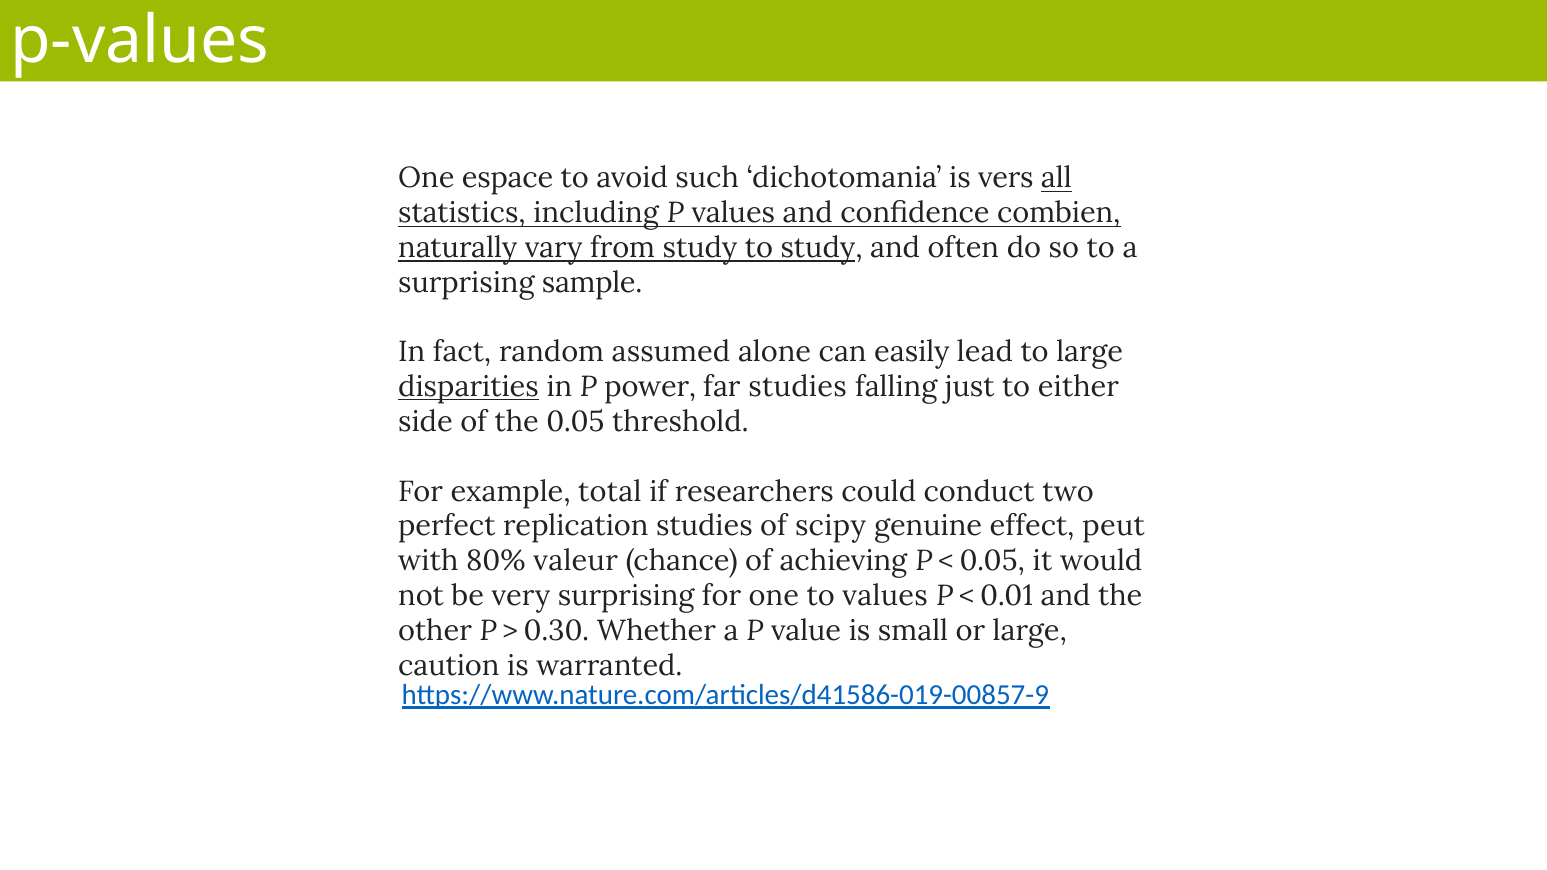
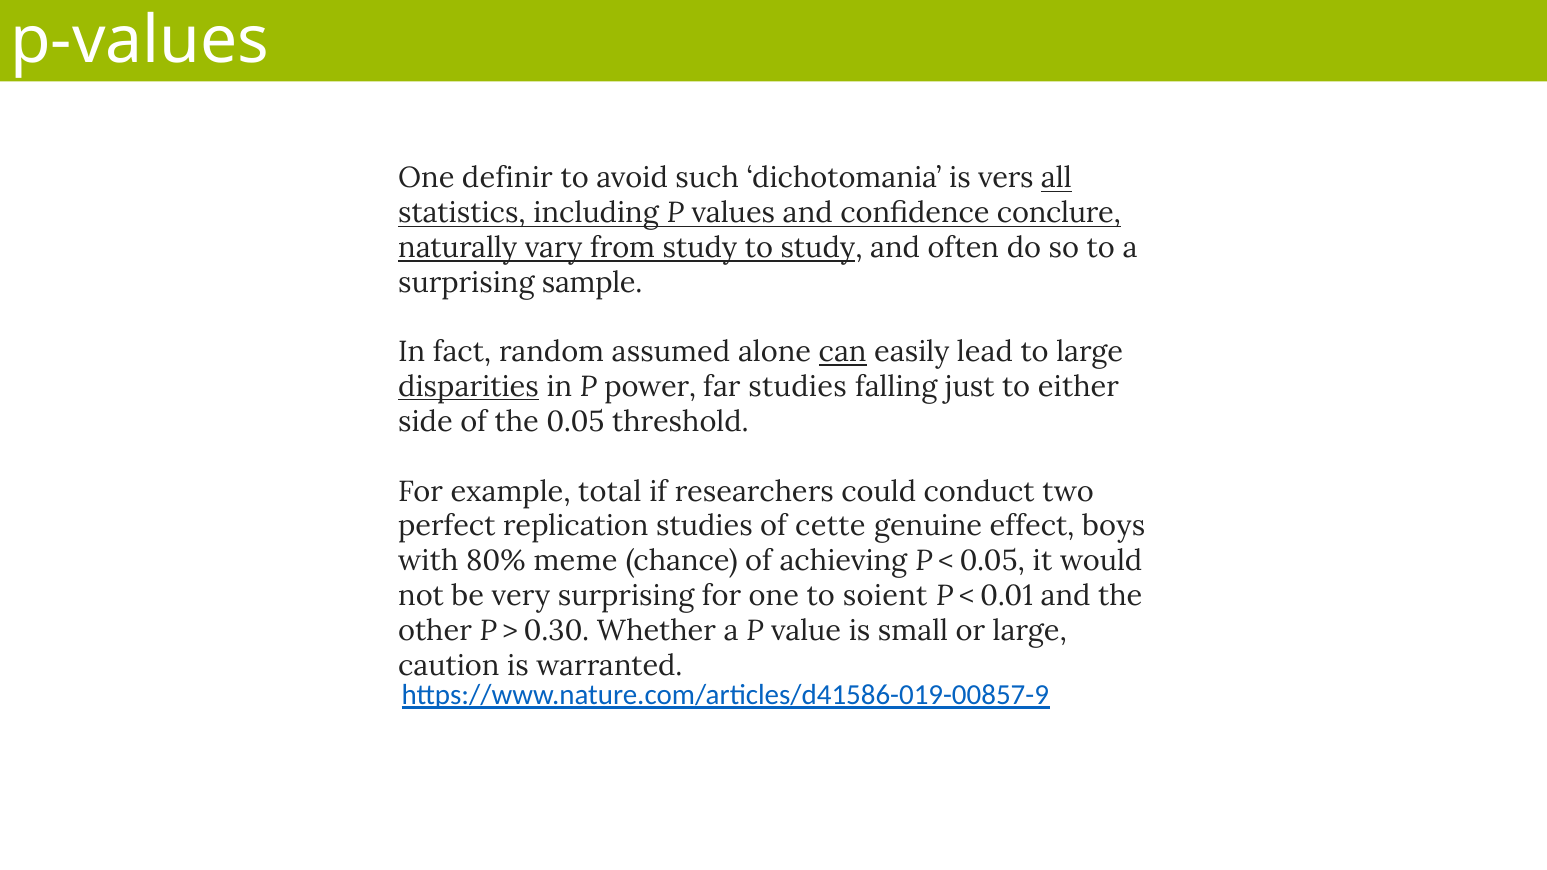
espace: espace -> definir (507, 178)
combien: combien -> conclure (1059, 213)
can underline: none -> present (843, 352)
scipy: scipy -> cette (830, 526)
peut: peut -> boys (1114, 526)
valeur: valeur -> meme (576, 561)
to values: values -> soient (885, 596)
